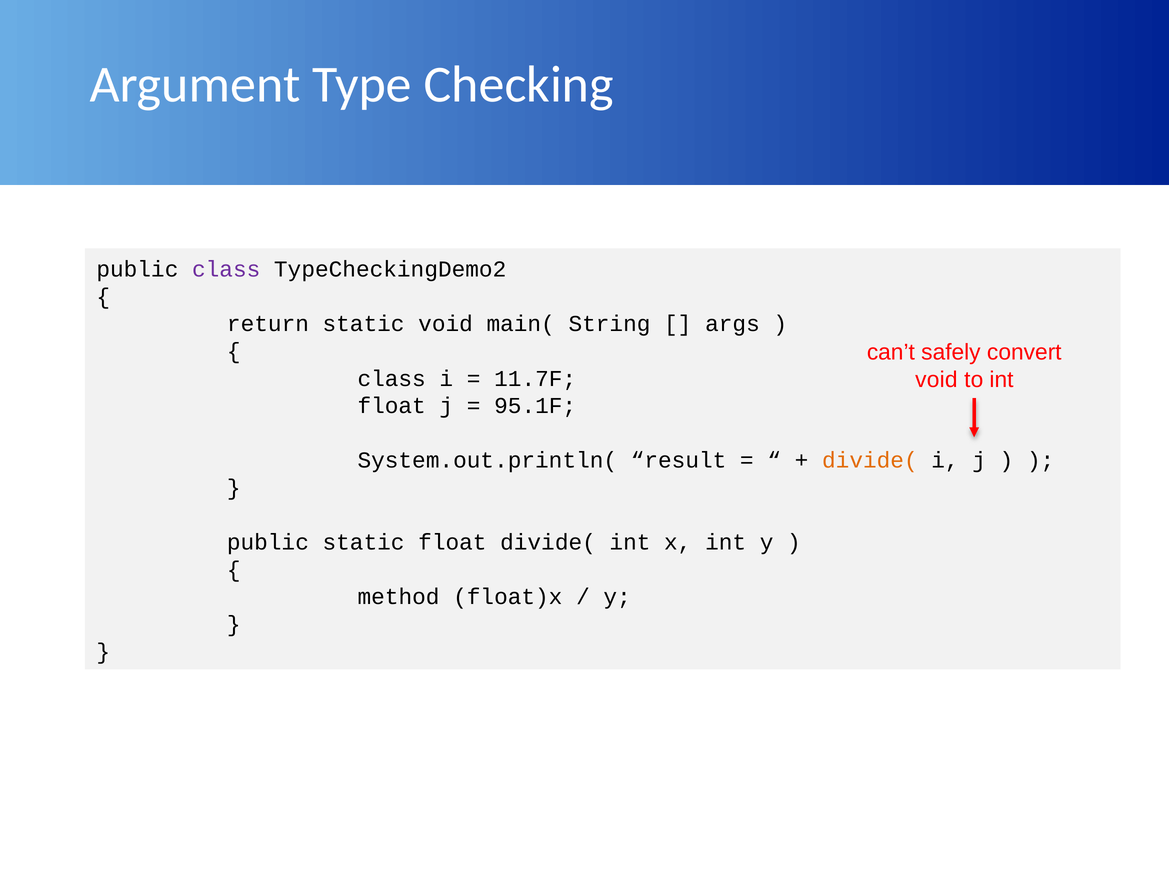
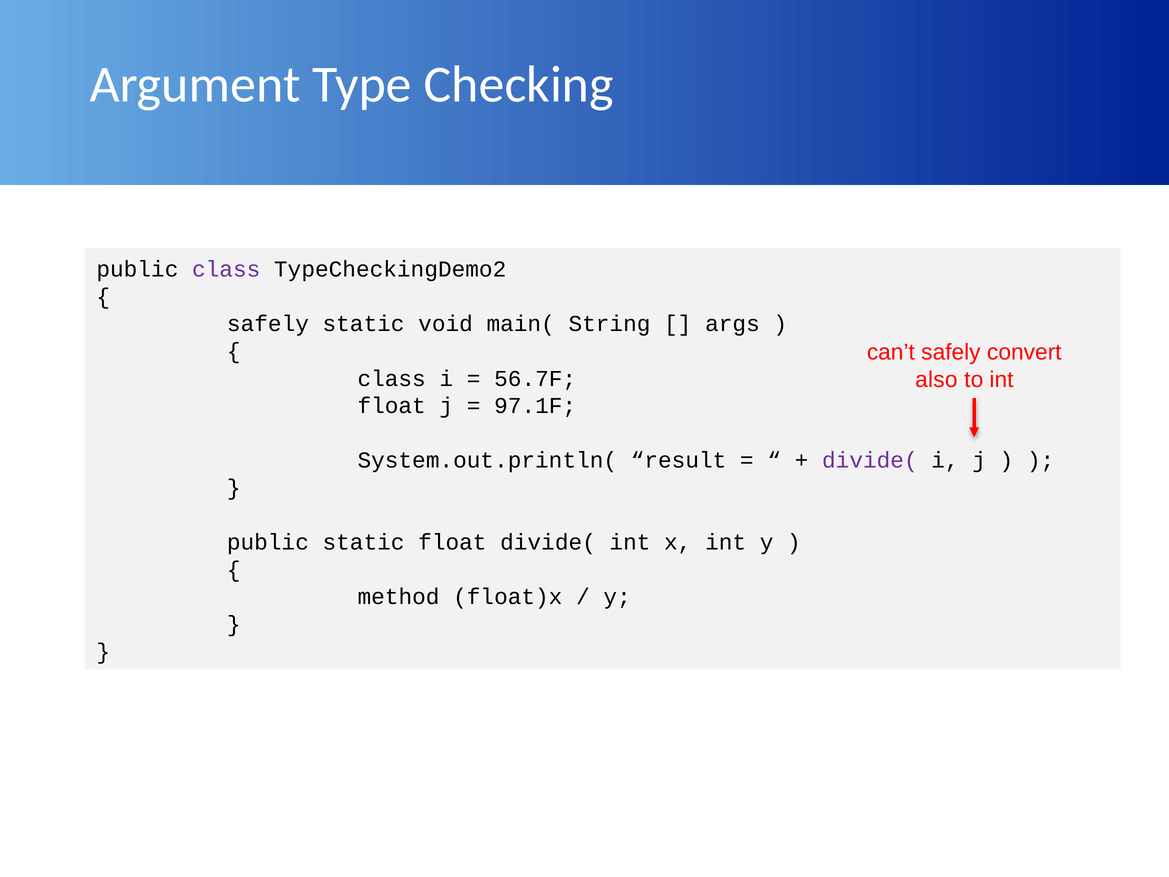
return: return -> safely (268, 324)
void: void -> also (936, 379)
11.7F: 11.7F -> 56.7F (535, 378)
95.1F: 95.1F -> 97.1F (535, 406)
divide( colour: orange -> purple (870, 460)
